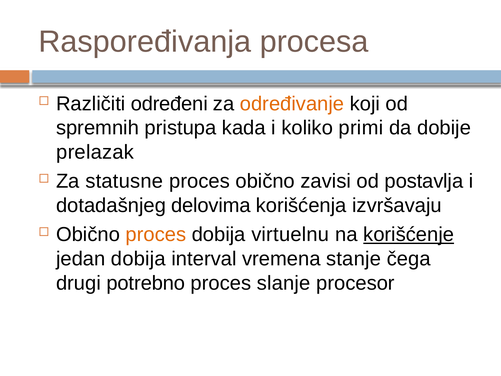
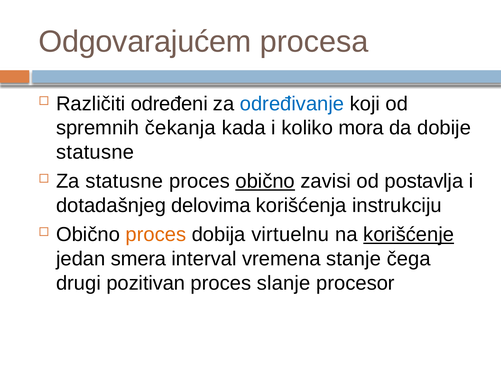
Raspoređivanja: Raspoređivanja -> Odgovarajućem (145, 42)
određivanje colour: orange -> blue (292, 104)
pristupa: pristupa -> čekanja (180, 128)
primi: primi -> mora (361, 128)
prelazak: prelazak -> statusne (95, 152)
obično underline: none -> present (265, 181)
izvršavaju: izvršavaju -> instrukciju (397, 205)
jedan dobija: dobija -> smera (139, 259)
potrebno: potrebno -> pozitivan (146, 283)
